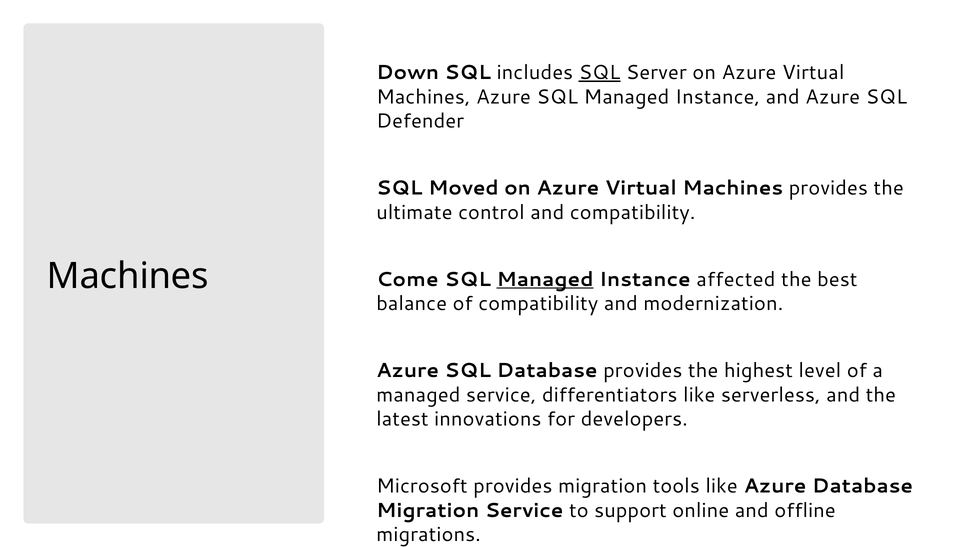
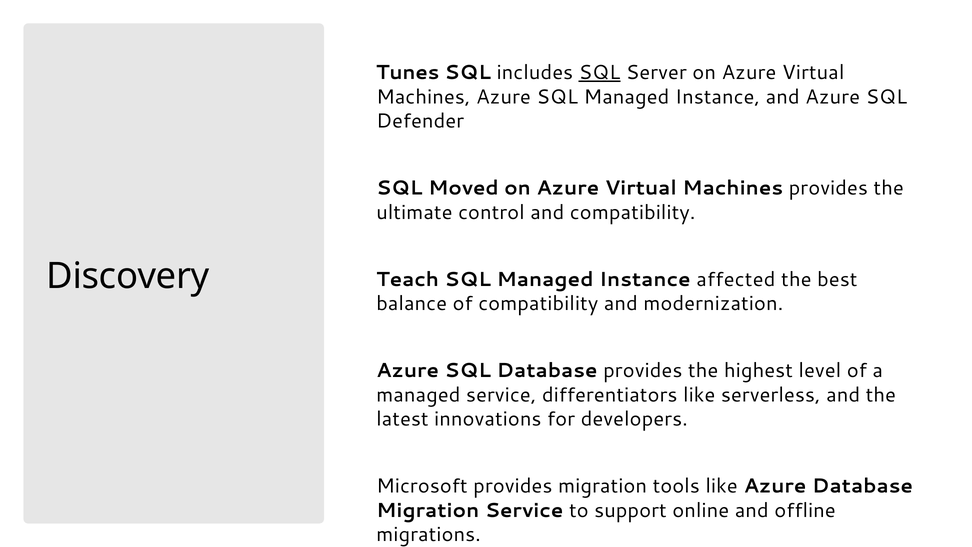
Down: Down -> Tunes (408, 73)
Machines: Machines -> Discovery (128, 276)
Come: Come -> Teach (408, 279)
Managed underline: present -> none (545, 279)
